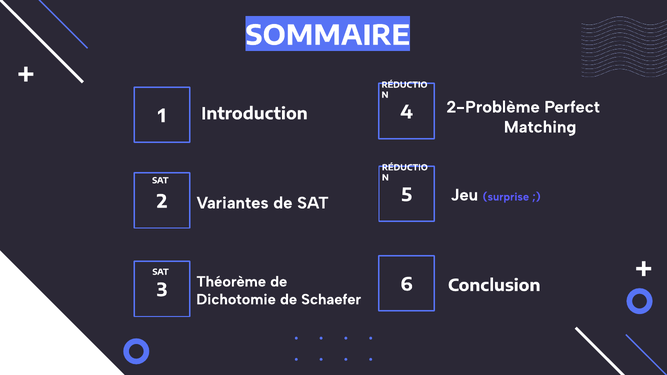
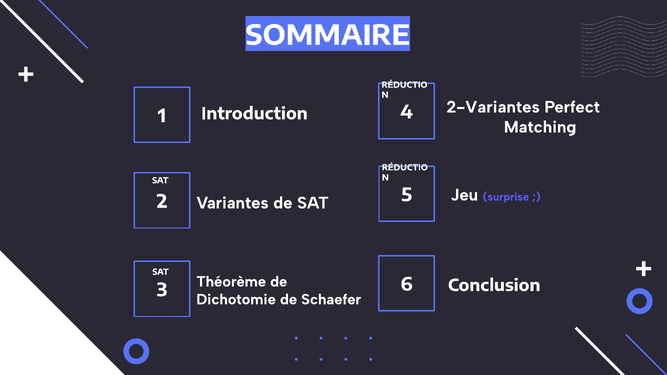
2-Problème: 2-Problème -> 2-Variantes (493, 107)
